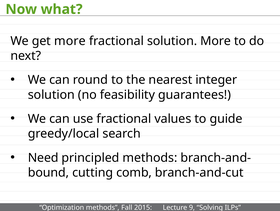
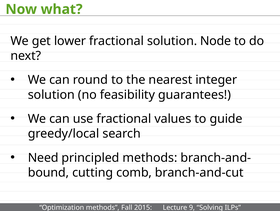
get more: more -> lower (70, 41)
solution More: More -> Node (216, 41)
